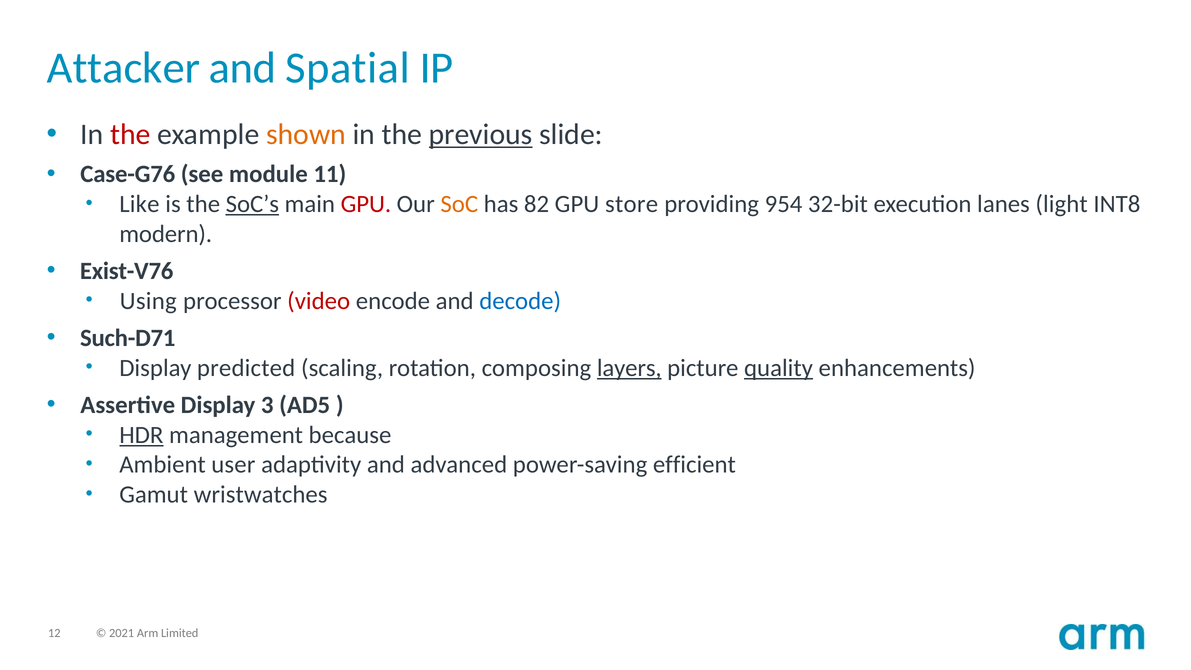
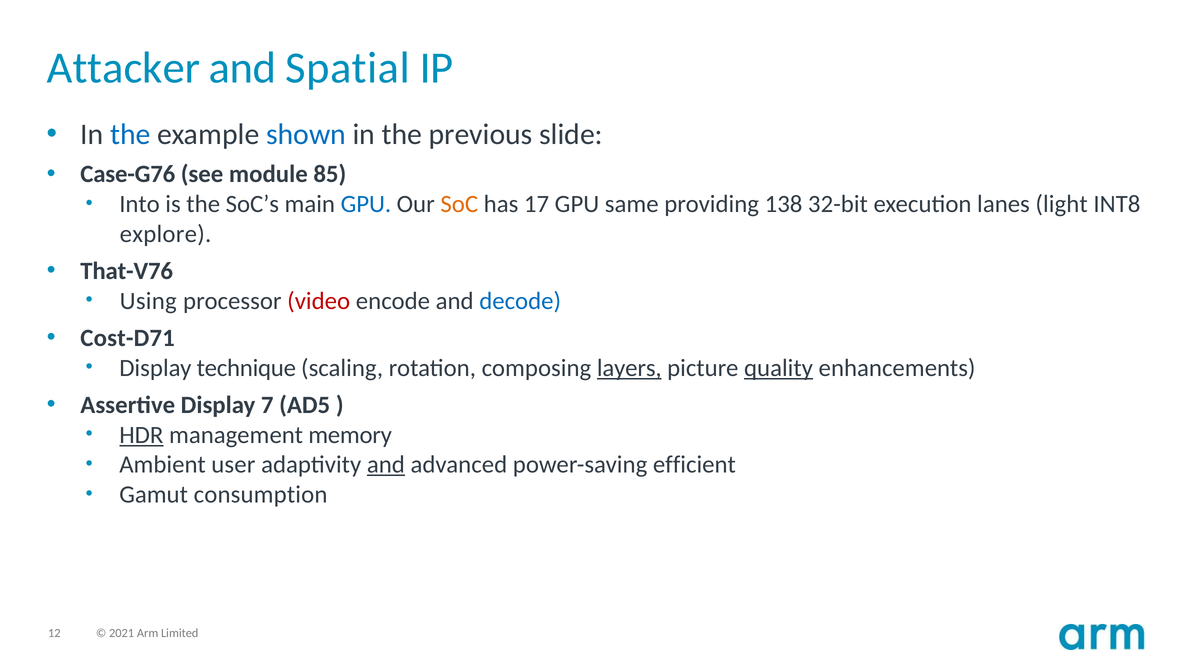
the colour: red -> blue (130, 134)
shown colour: orange -> blue (306, 134)
previous underline: present -> none (481, 134)
11: 11 -> 85 (330, 174)
Like: Like -> Into (140, 204)
SoC’s underline: present -> none (252, 204)
GPU colour: red -> blue (366, 204)
82: 82 -> 17 (537, 204)
store: store -> same (632, 204)
954: 954 -> 138 (784, 204)
modern: modern -> explore (165, 234)
Exist-V76: Exist-V76 -> That-V76 (127, 271)
Such-D71: Such-D71 -> Cost-D71 (128, 338)
predicted: predicted -> technique (246, 368)
3: 3 -> 7 (267, 405)
because: because -> memory (350, 435)
and underline: none -> present (386, 465)
wristwatches: wristwatches -> consumption (261, 494)
